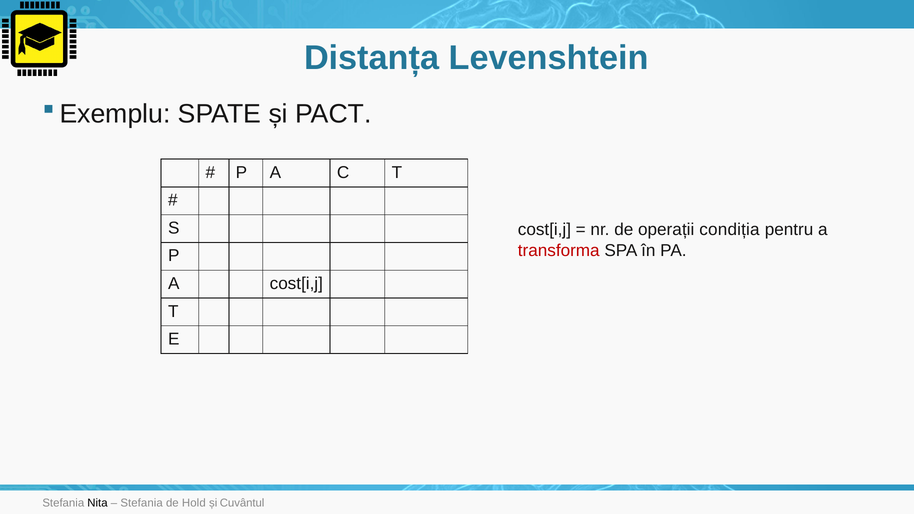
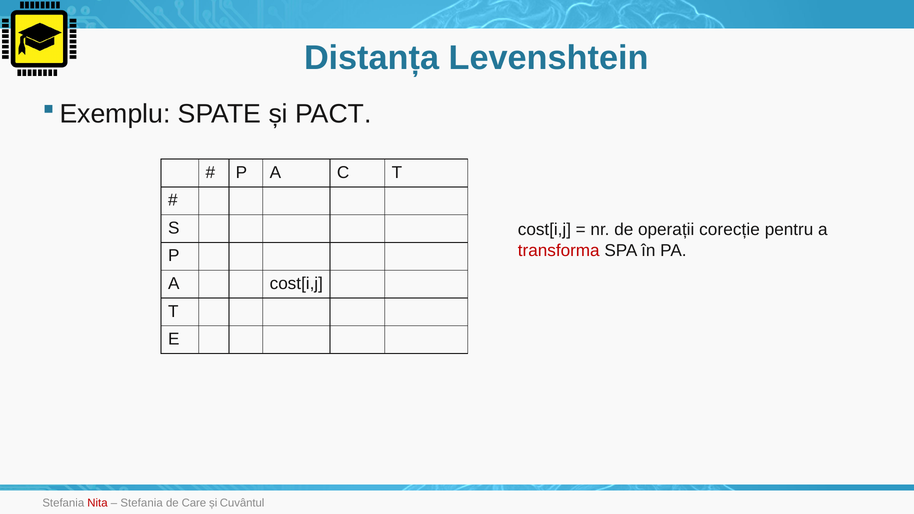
condiția: condiția -> corecție (730, 230)
Nita colour: black -> red (97, 503)
Hold: Hold -> Care (194, 503)
